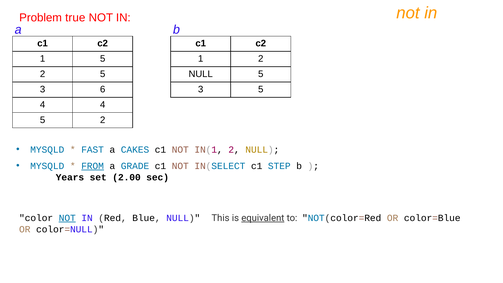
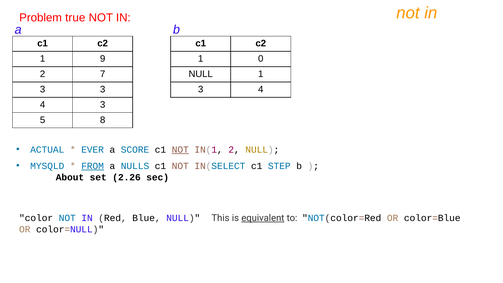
1 5: 5 -> 9 (103, 59)
1 2: 2 -> 0 (261, 59)
2 5: 5 -> 7 (103, 74)
NULL 5: 5 -> 1 (261, 74)
3 6: 6 -> 3 (103, 89)
5: 5 -> 4 (261, 89)
4 4: 4 -> 3 (103, 105)
2: 2 -> 8 (103, 120)
MYSQLD: MYSQLD -> ACTUAL (47, 150)
FAST: FAST -> EVER (93, 150)
CAKES: CAKES -> SCORE (135, 150)
NOT underline: none -> present (180, 150)
GRADE: GRADE -> NULLS (135, 166)
Years: Years -> About (70, 177)
2.00: 2.00 -> 2.26 (127, 177)
NOT underline: present -> none (67, 218)
